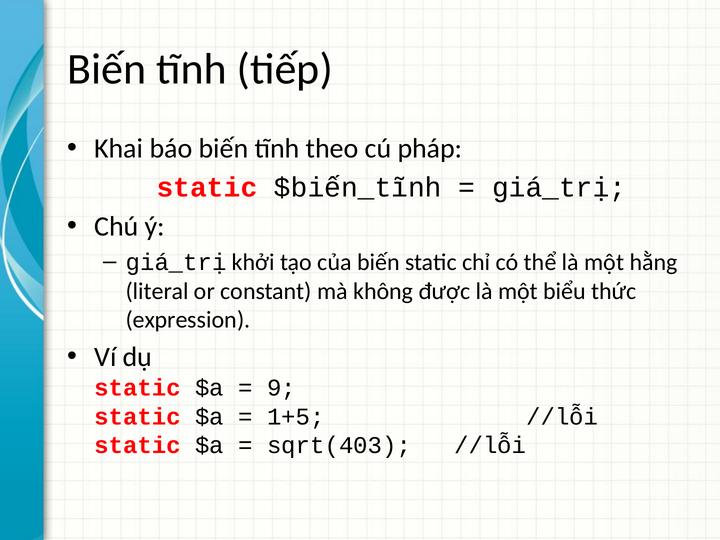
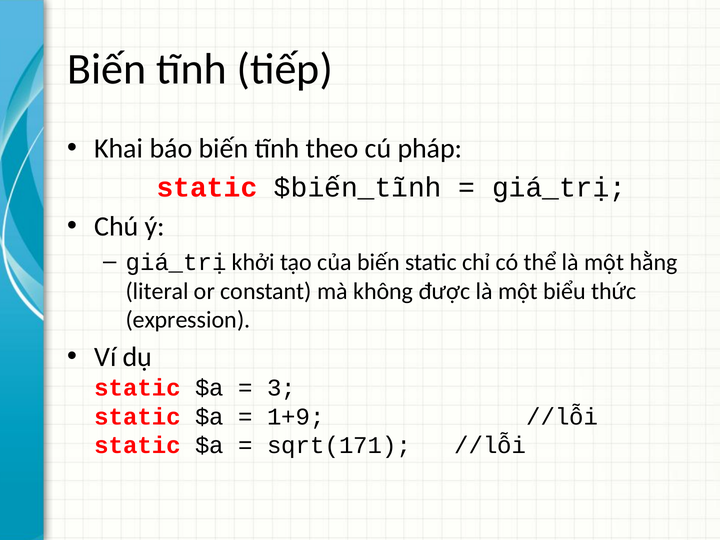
9: 9 -> 3 (281, 388)
1+5: 1+5 -> 1+9 (296, 417)
sqrt(403: sqrt(403 -> sqrt(171 (339, 445)
